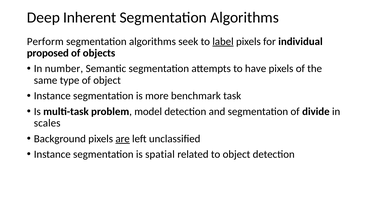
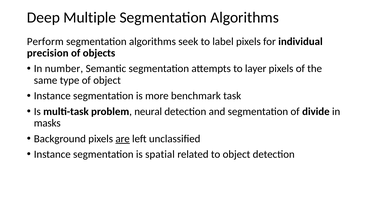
Inherent: Inherent -> Multiple (90, 17)
label underline: present -> none (223, 41)
proposed: proposed -> precision (48, 53)
have: have -> layer (256, 69)
model: model -> neural (148, 112)
scales: scales -> masks (47, 123)
